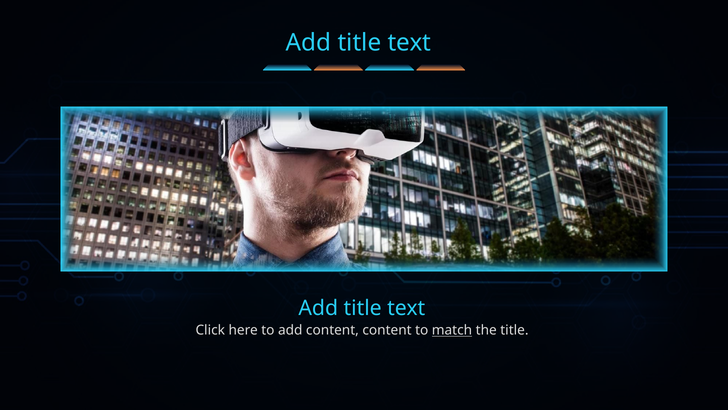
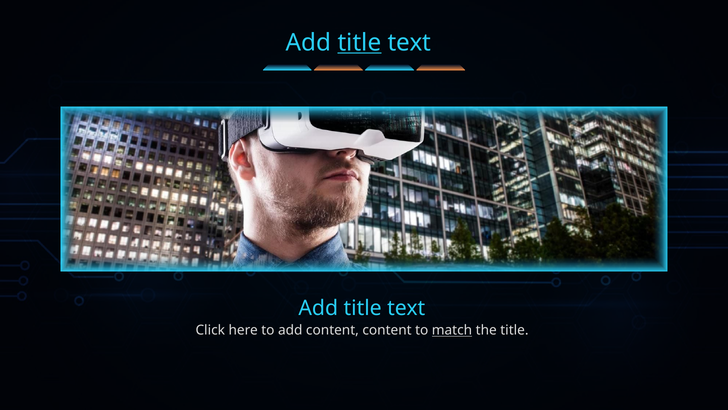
title underline: none -> present (359, 43)
